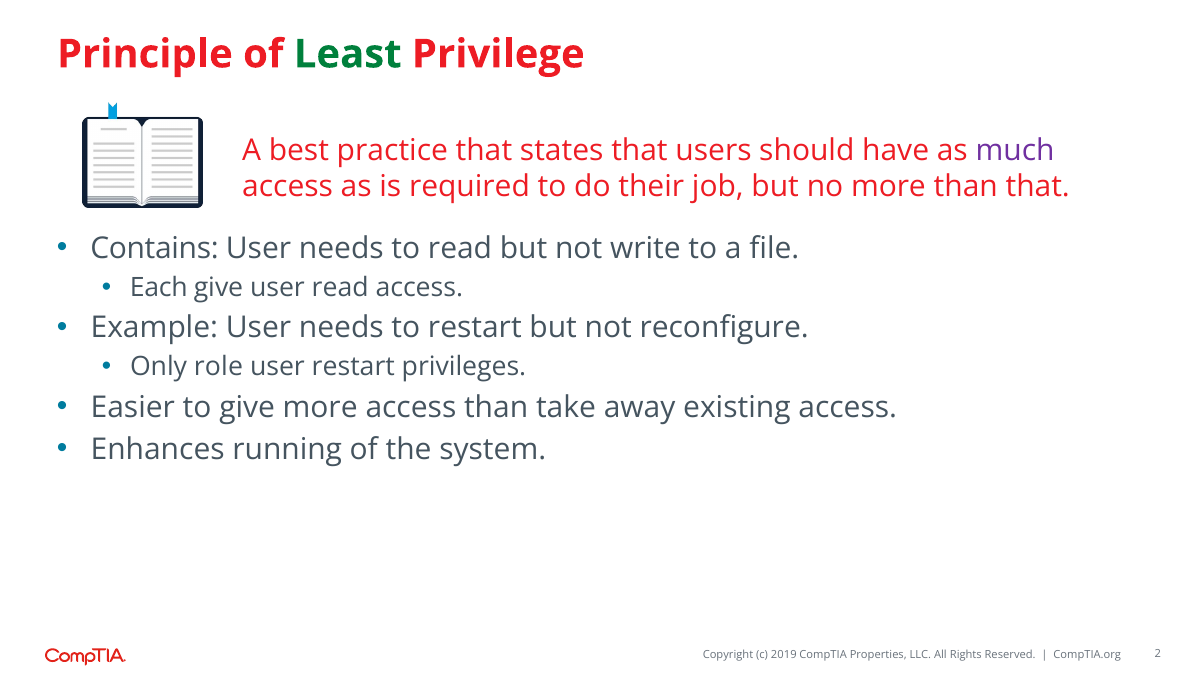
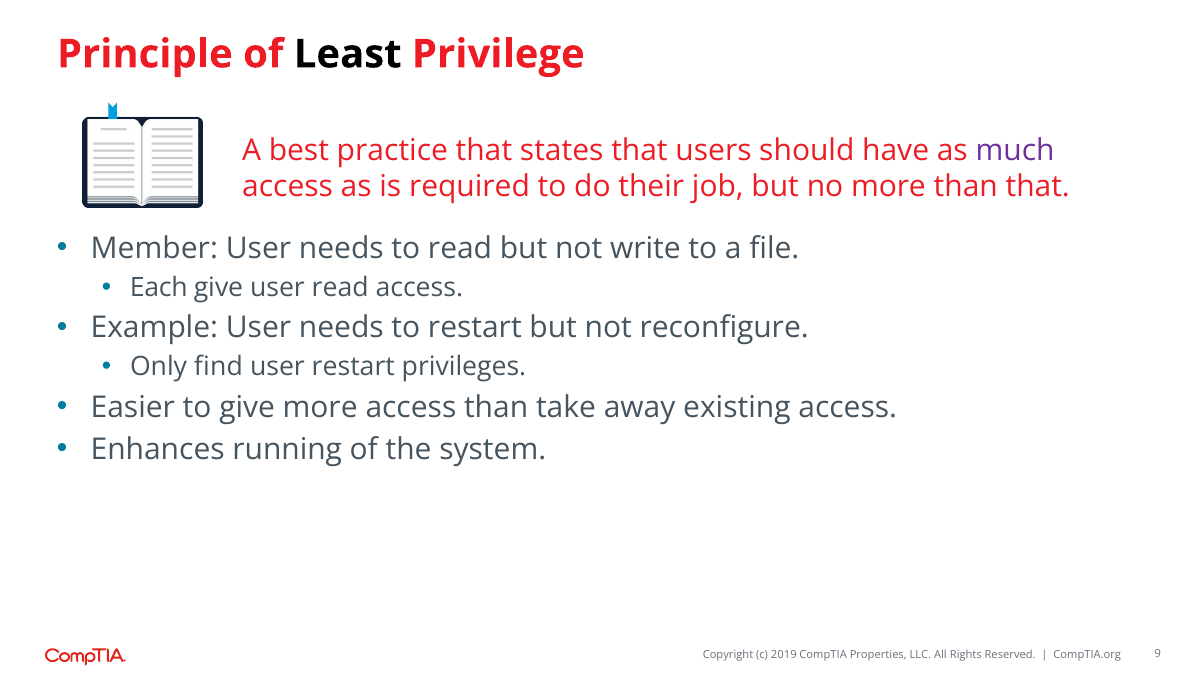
Least colour: green -> black (348, 54)
Contains: Contains -> Member (154, 249)
role: role -> find (218, 367)
2: 2 -> 9 (1158, 654)
